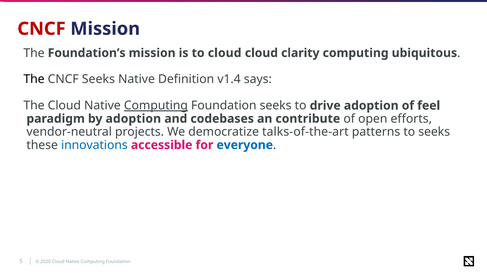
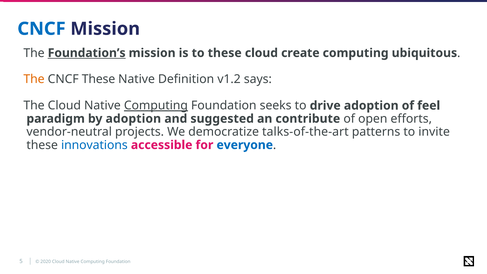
CNCF colour: red -> blue (42, 29)
Foundation’s underline: none -> present (87, 53)
to cloud: cloud -> these (225, 53)
clarity: clarity -> create (300, 53)
The colour: black -> orange (34, 79)
CNCF Seeks: Seeks -> These (99, 79)
v1.4: v1.4 -> v1.2 (229, 79)
codebases: codebases -> suggested (222, 119)
to seeks: seeks -> invite (434, 132)
